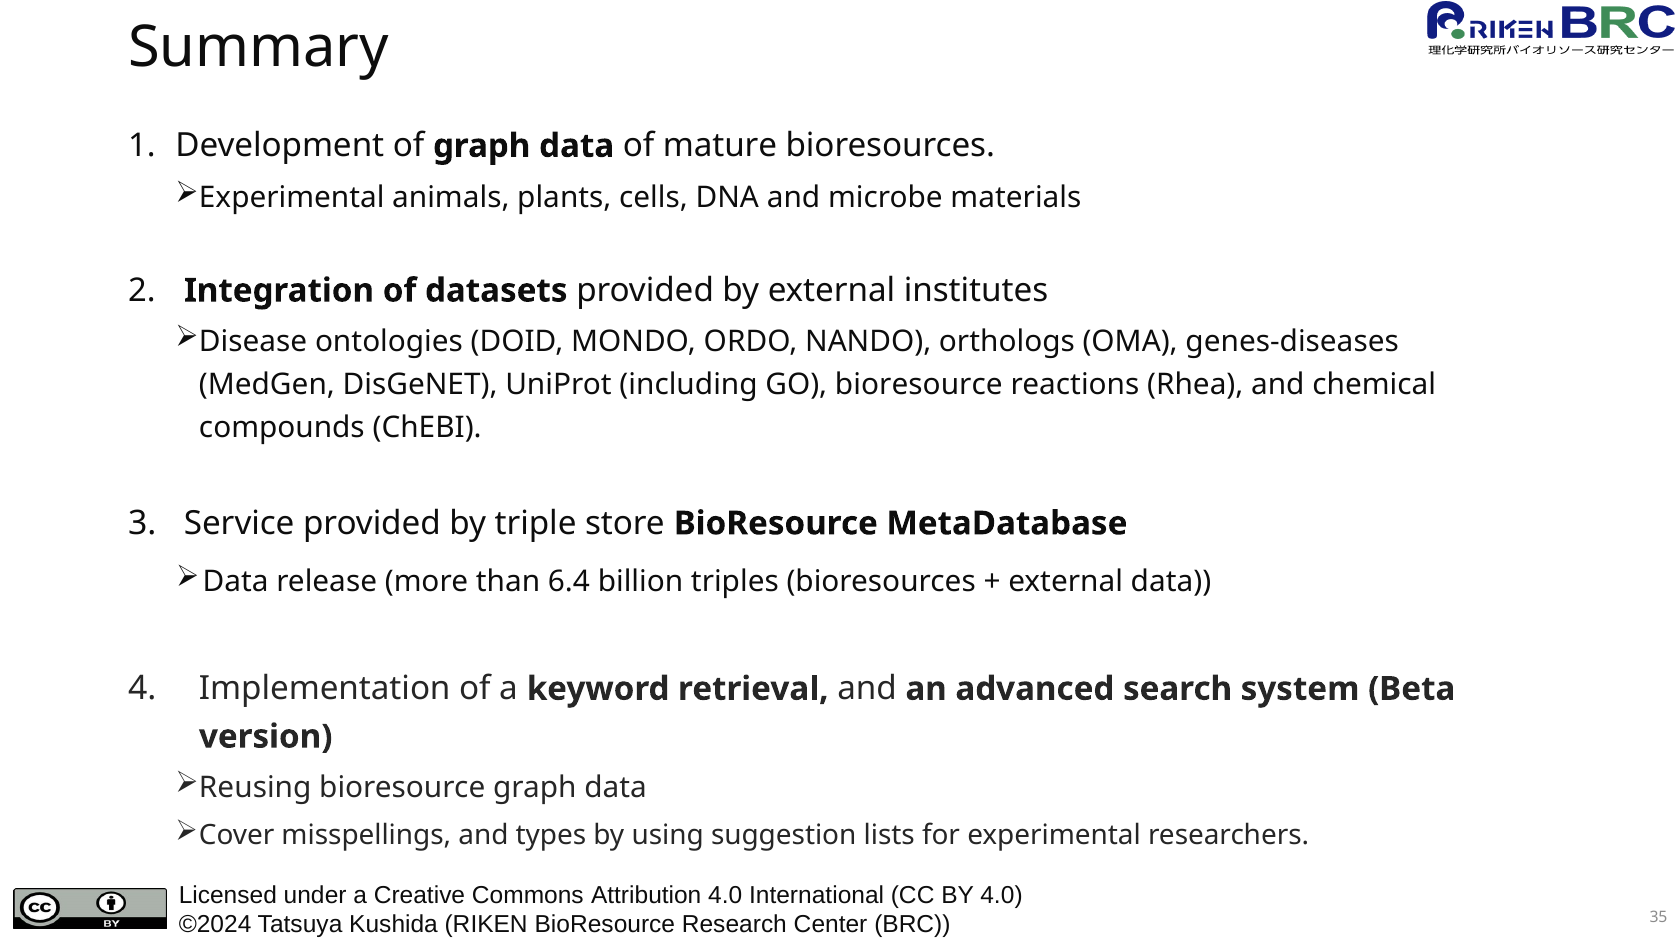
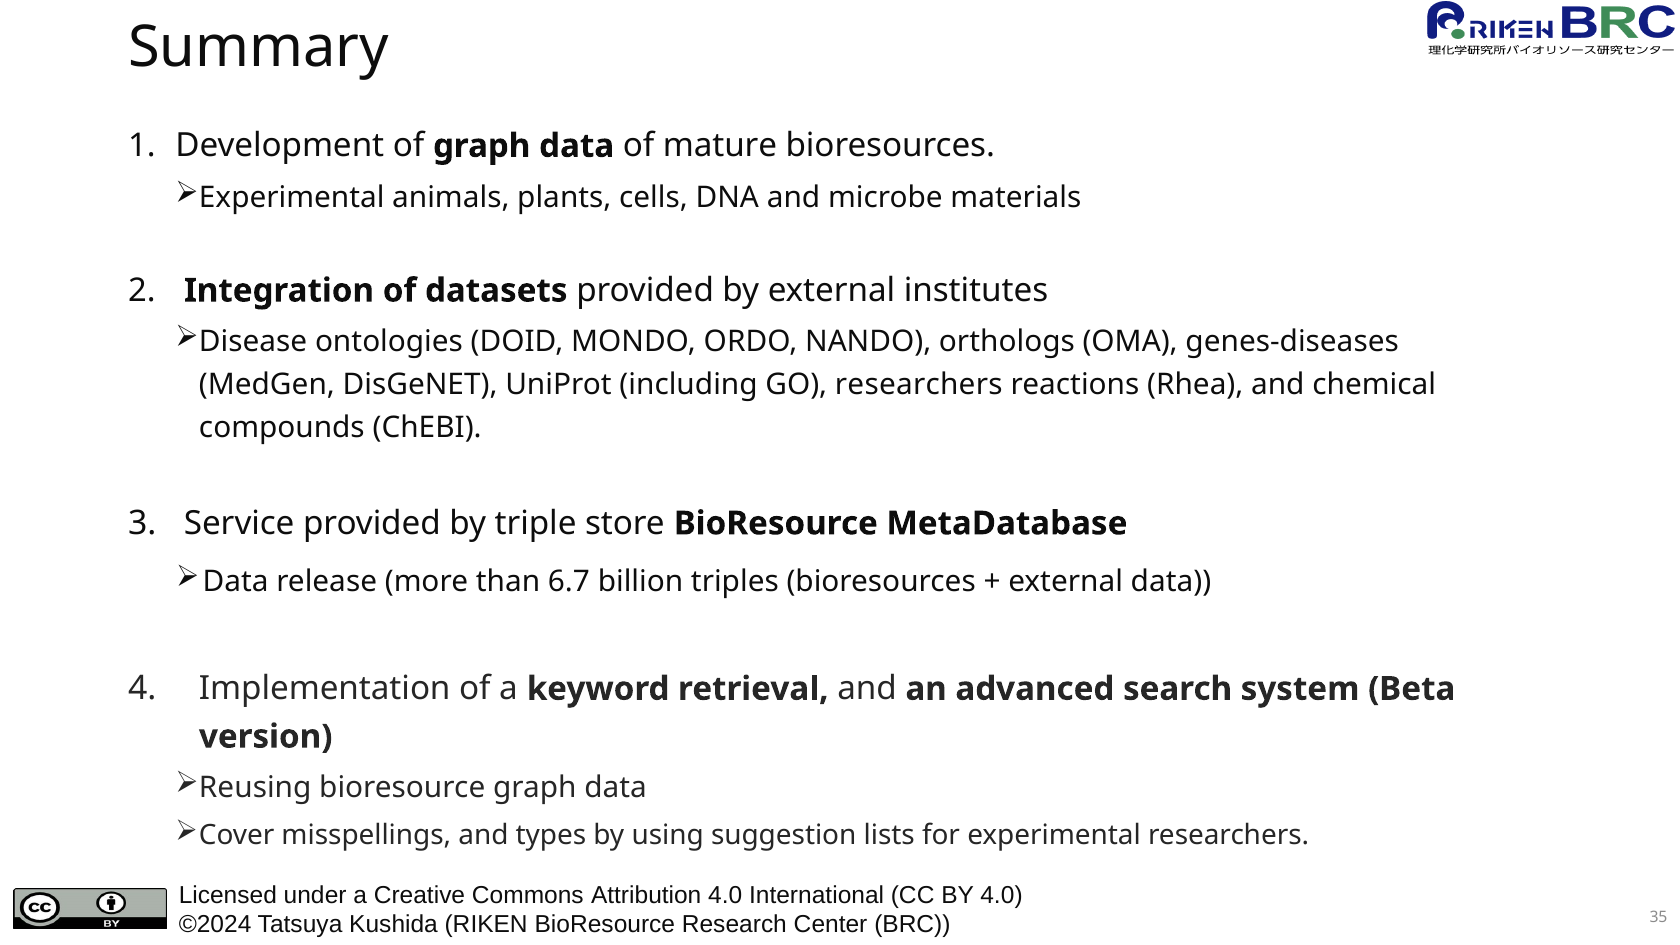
GO bioresource: bioresource -> researchers (919, 385)
6.4: 6.4 -> 6.7 (569, 581)
